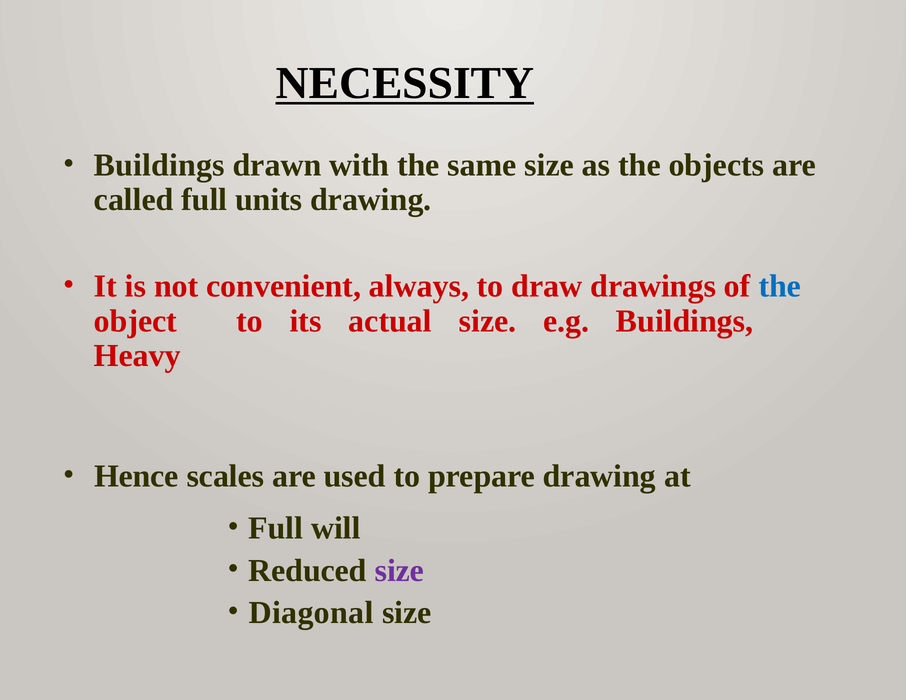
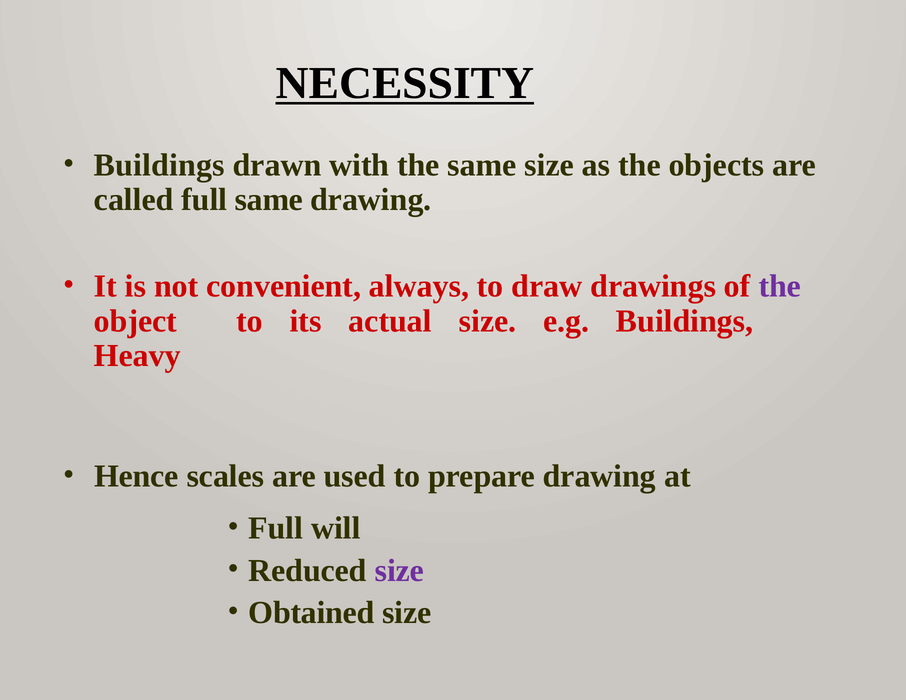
full units: units -> same (269, 200)
the colour: blue -> purple (780, 286)
Diagonal: Diagonal -> Obtained (311, 613)
